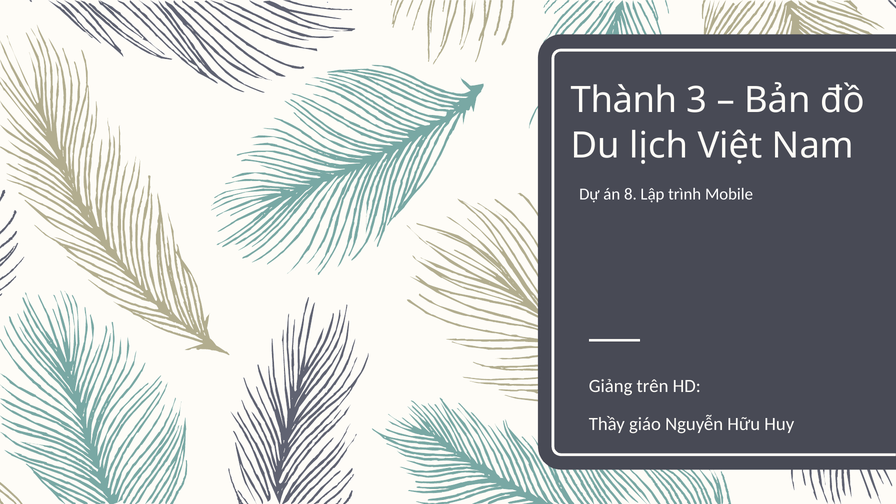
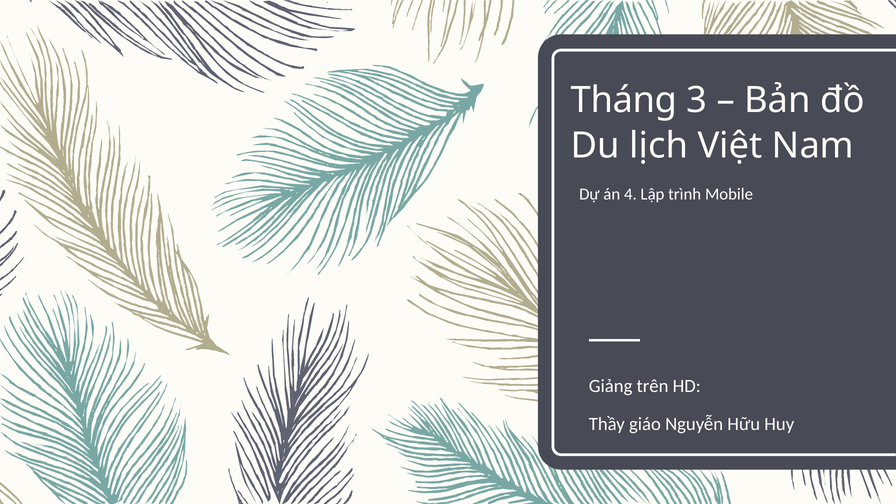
Thành: Thành -> Tháng (624, 100)
8: 8 -> 4 (630, 194)
